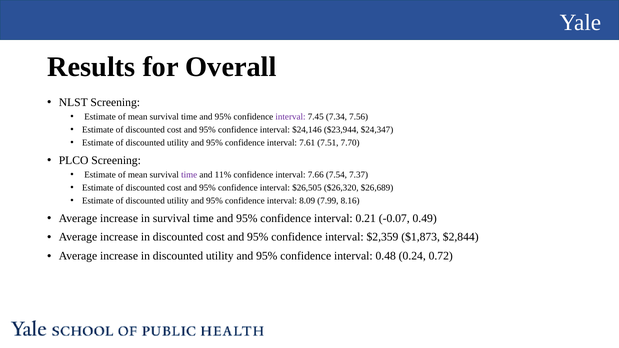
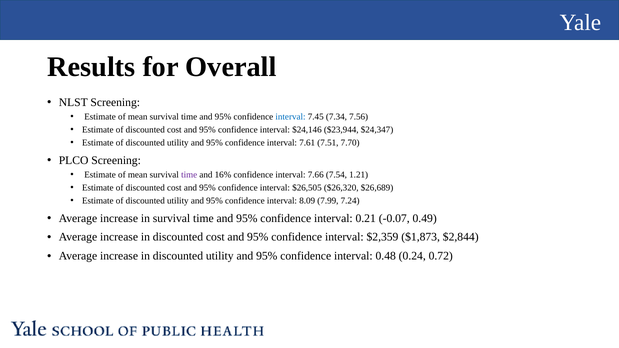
interval colour: purple -> blue (291, 117)
11%: 11% -> 16% (223, 175)
7.37: 7.37 -> 1.21 (359, 175)
8.16: 8.16 -> 7.24 (350, 201)
